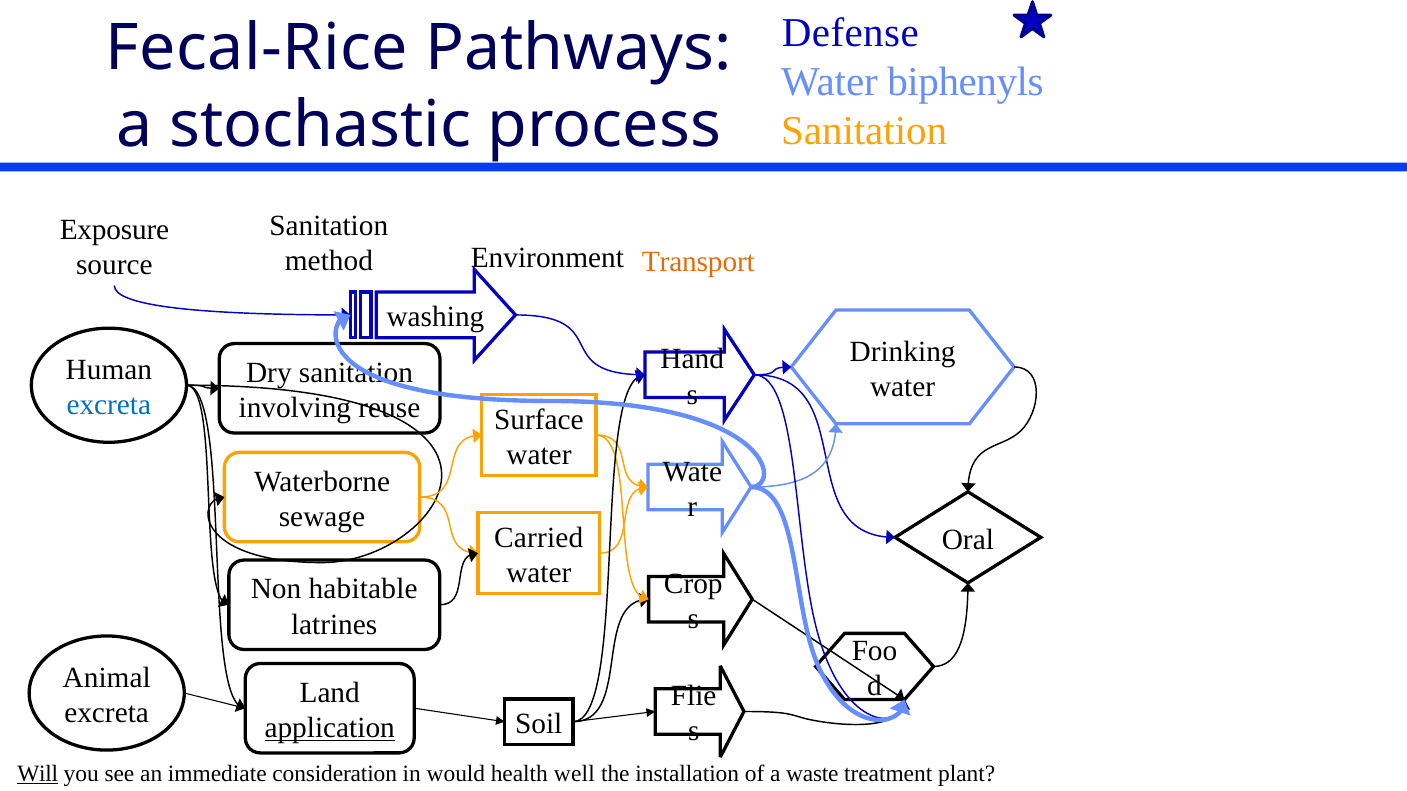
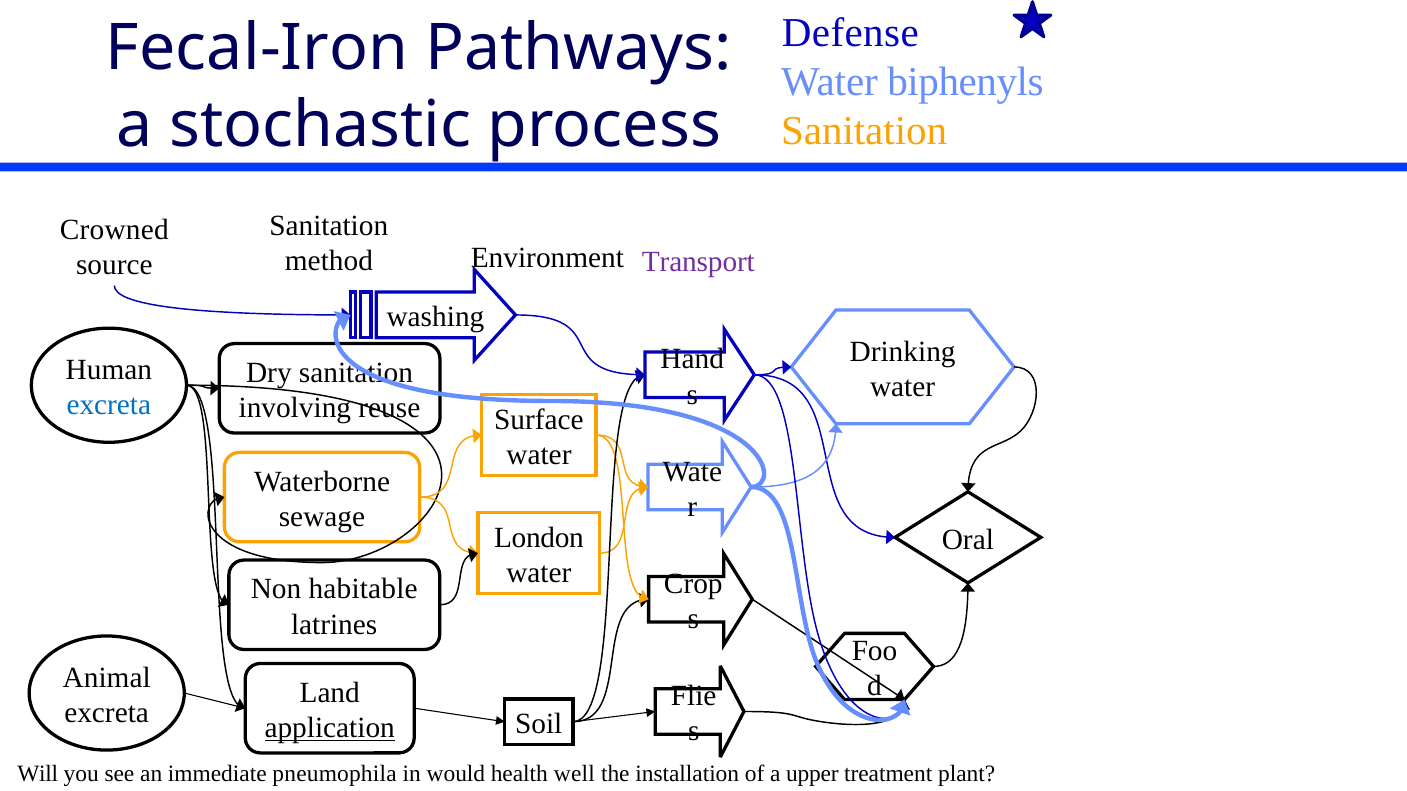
Fecal-Rice: Fecal-Rice -> Fecal-Iron (257, 48)
Exposure: Exposure -> Crowned (114, 230)
Transport colour: orange -> purple (698, 262)
Carried: Carried -> London (539, 538)
Will underline: present -> none (38, 774)
consideration: consideration -> pneumophila (335, 774)
waste: waste -> upper (812, 774)
